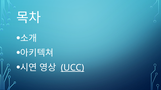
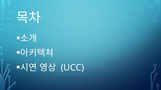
UCC underline: present -> none (72, 68)
